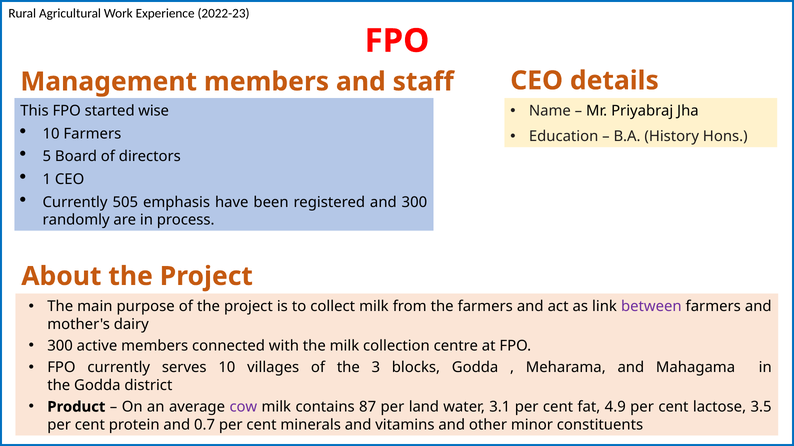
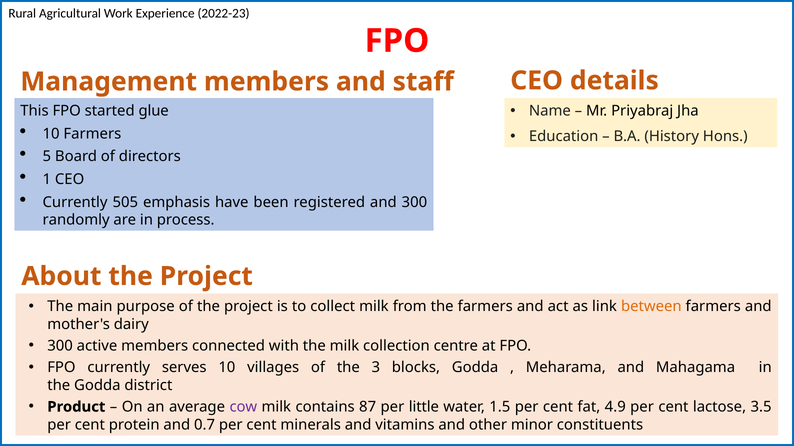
wise: wise -> glue (154, 111)
between colour: purple -> orange (651, 307)
land: land -> little (424, 407)
3.1: 3.1 -> 1.5 (500, 407)
